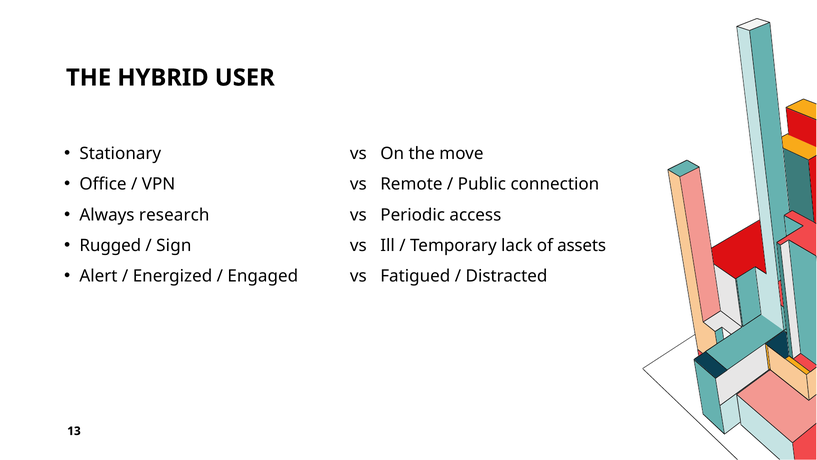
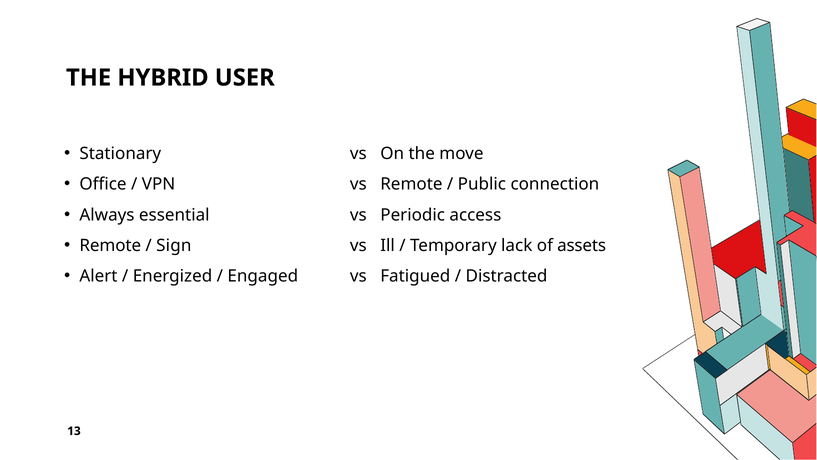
research: research -> essential (174, 215)
Rugged: Rugged -> Remote (110, 245)
